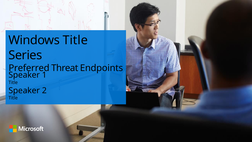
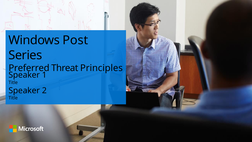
Windows Title: Title -> Post (75, 40)
Endpoints: Endpoints -> Principles (101, 68)
